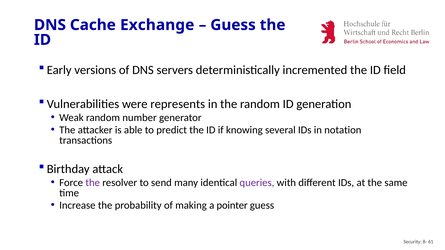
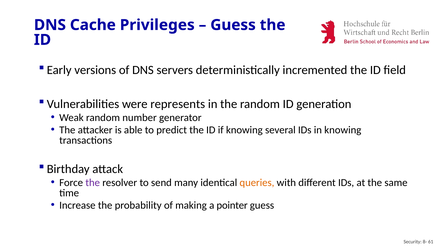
Exchange: Exchange -> Privileges (157, 25)
in notation: notation -> knowing (343, 130)
queries colour: purple -> orange (257, 183)
